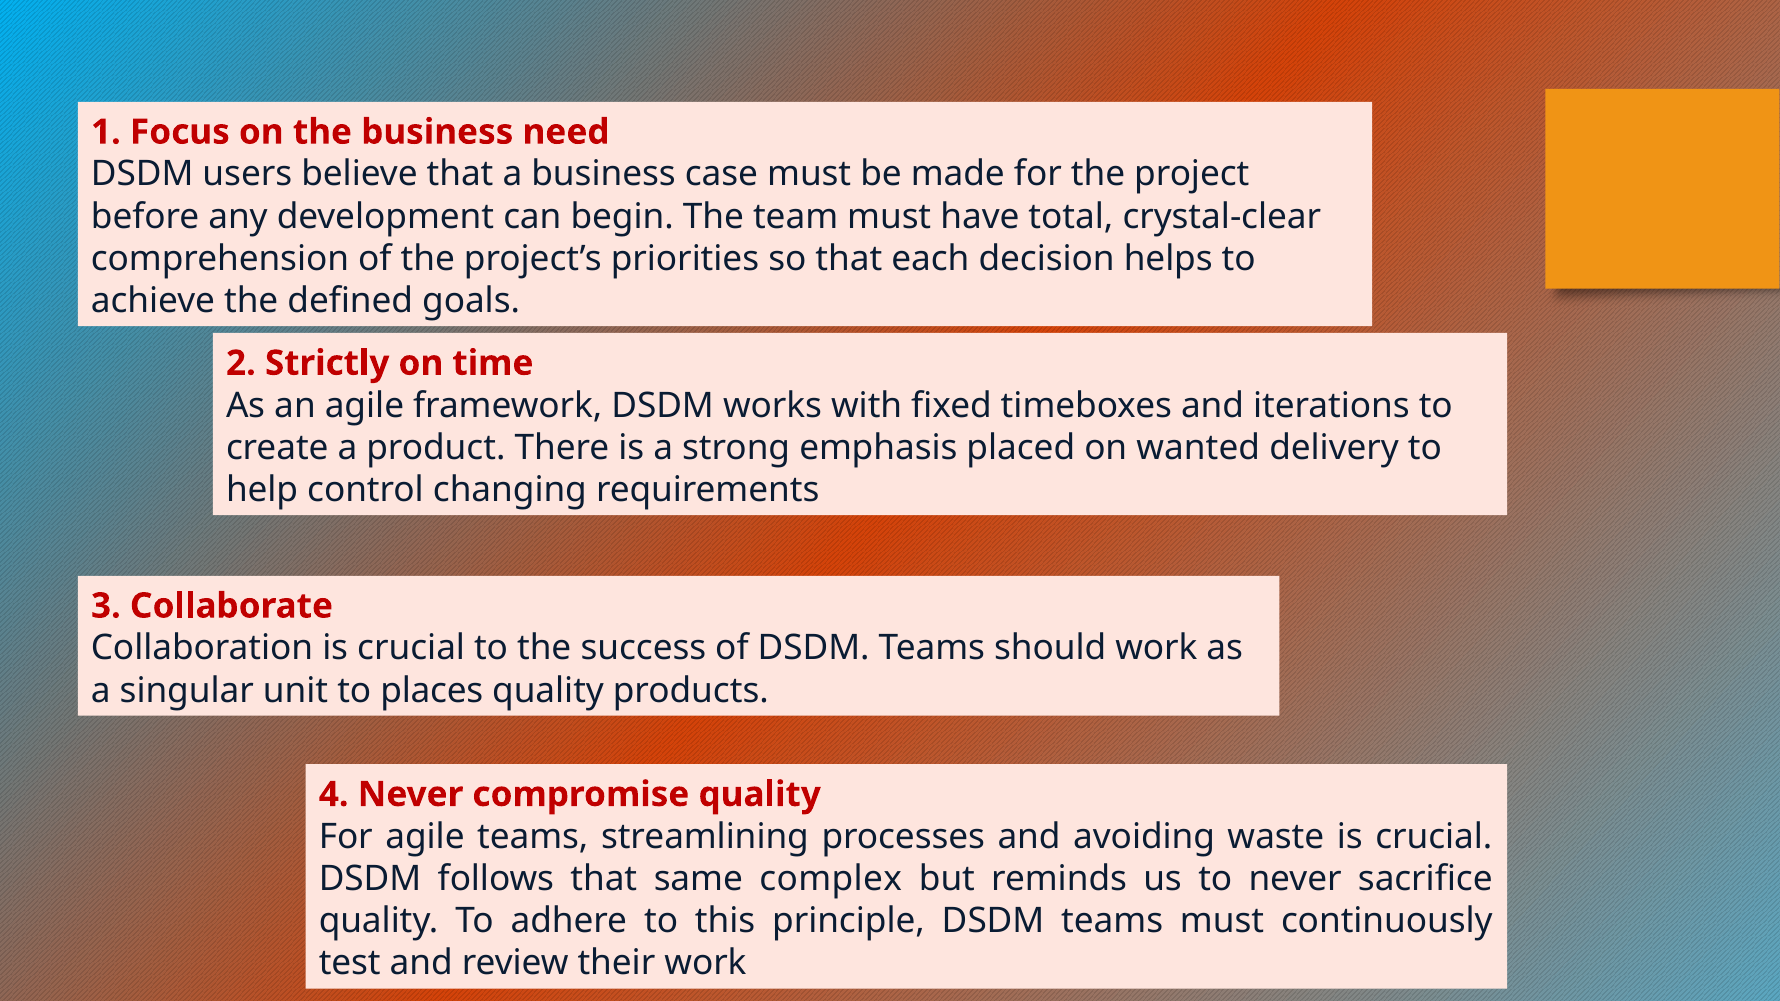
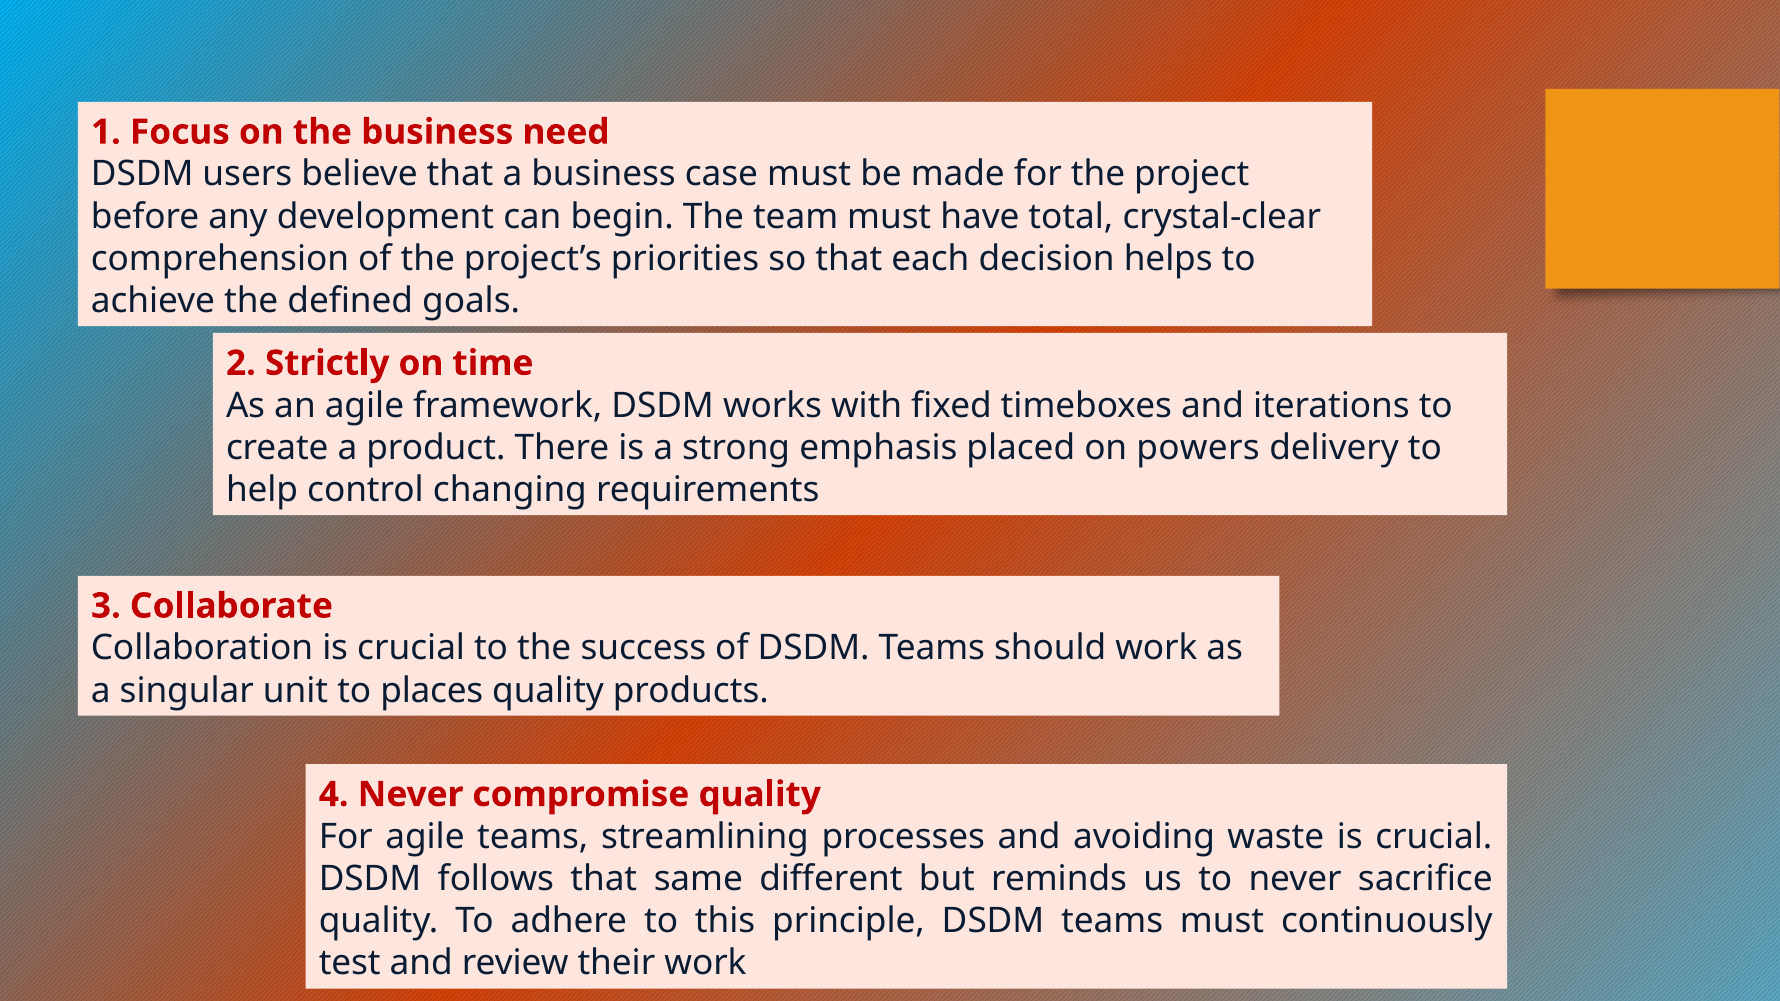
wanted: wanted -> powers (1198, 448)
complex: complex -> different (831, 879)
